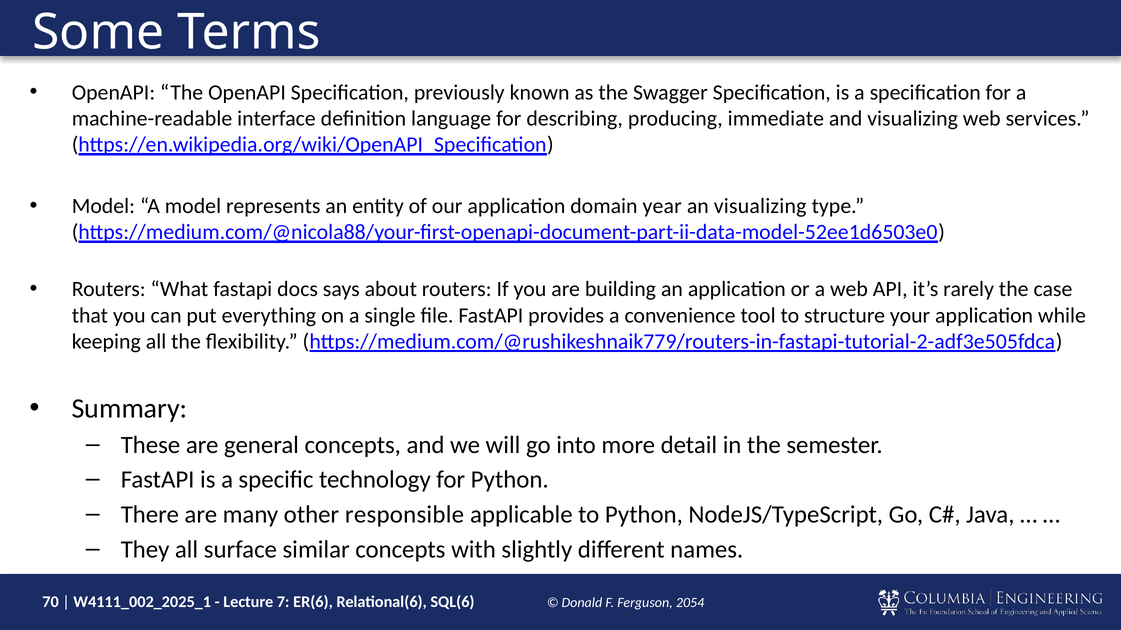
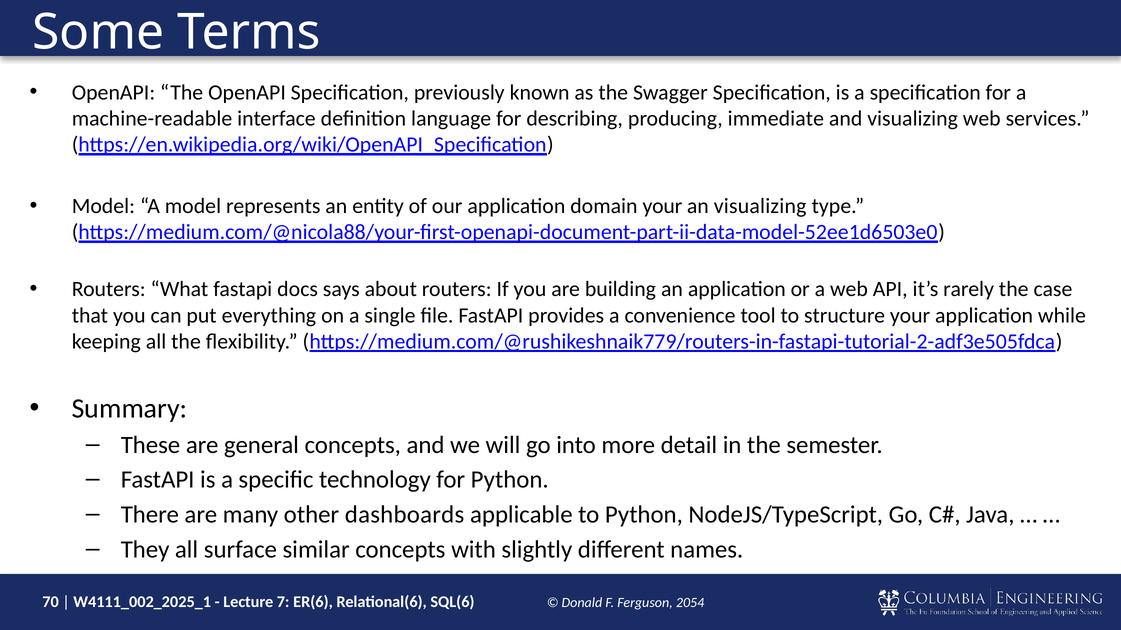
domain year: year -> your (662, 206)
responsible: responsible -> dashboards (405, 515)
